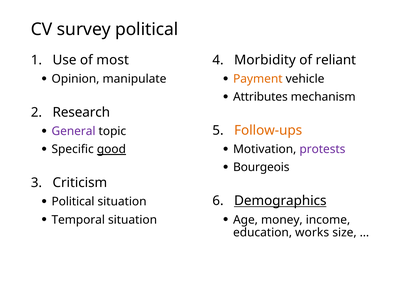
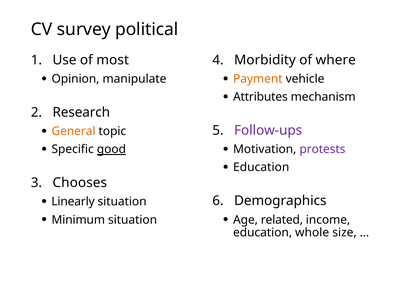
reliant: reliant -> where (336, 60)
General colour: purple -> orange (74, 131)
Follow-ups colour: orange -> purple (268, 131)
Bourgeois: Bourgeois -> Education (261, 168)
Criticism: Criticism -> Chooses (80, 183)
Political: Political -> Linearly (73, 202)
Demographics underline: present -> none (280, 201)
Temporal: Temporal -> Minimum (78, 220)
money: money -> related (282, 220)
works: works -> whole (312, 233)
